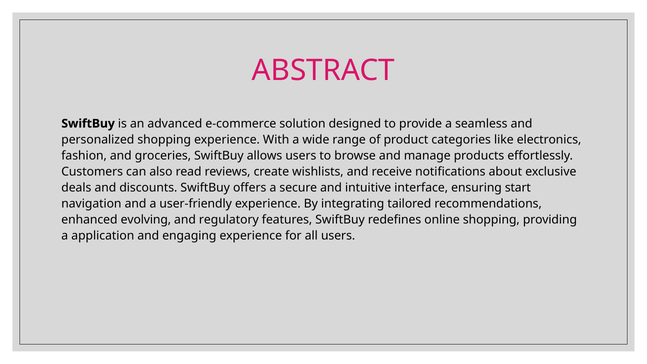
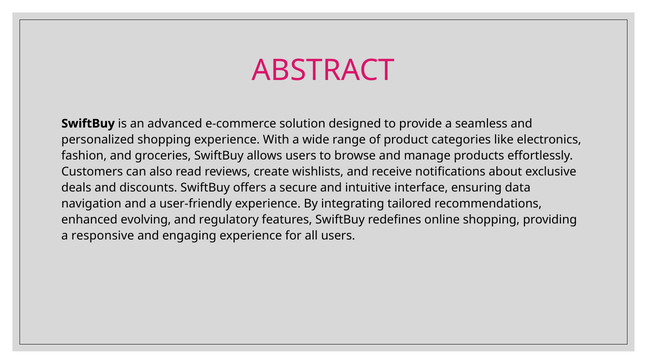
start: start -> data (518, 188)
application: application -> responsive (103, 236)
